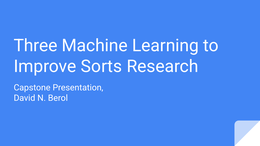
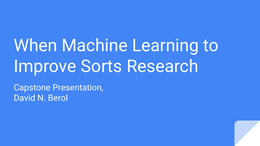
Three: Three -> When (36, 46)
